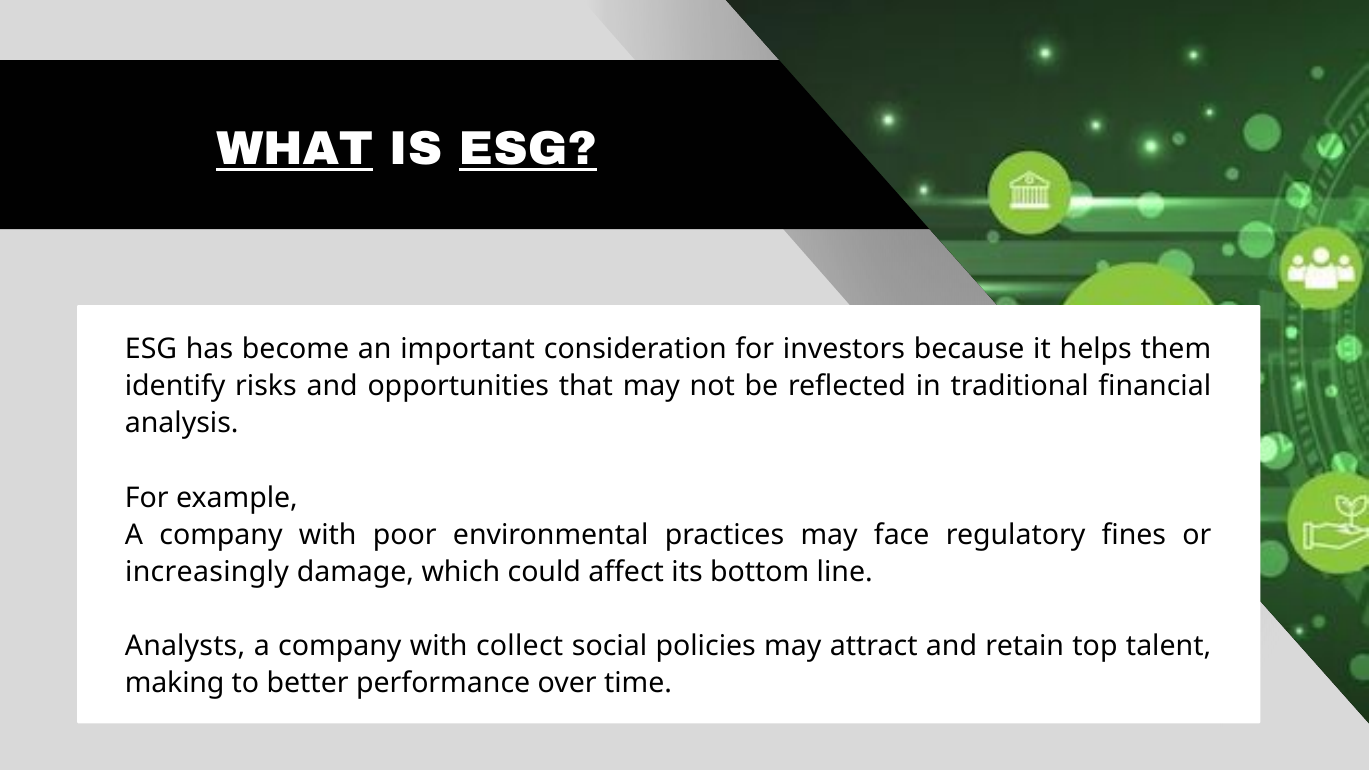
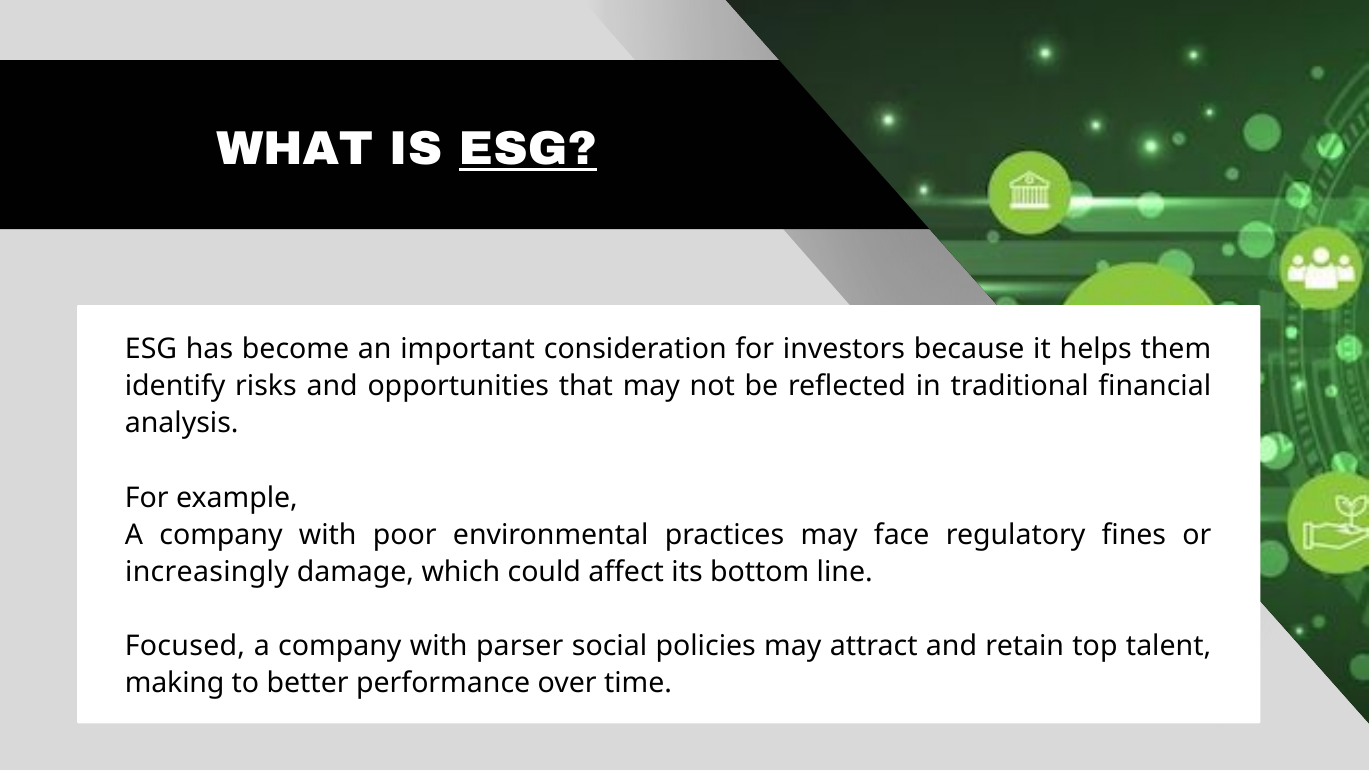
WHAT underline: present -> none (295, 149)
Analysts: Analysts -> Focused (185, 646)
collect: collect -> parser (520, 646)
